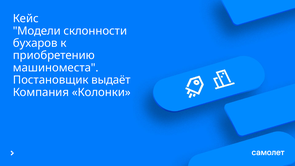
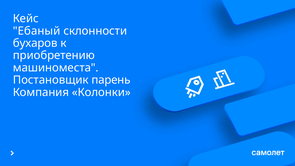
Модели: Модели -> Ебаный (37, 31)
выдаёт: выдаёт -> парень (111, 80)
